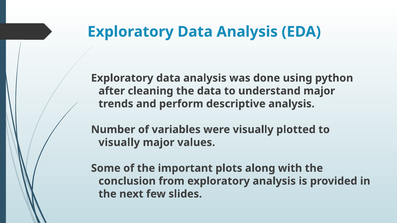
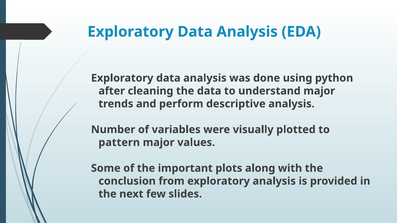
visually: visually -> pattern (119, 143)
